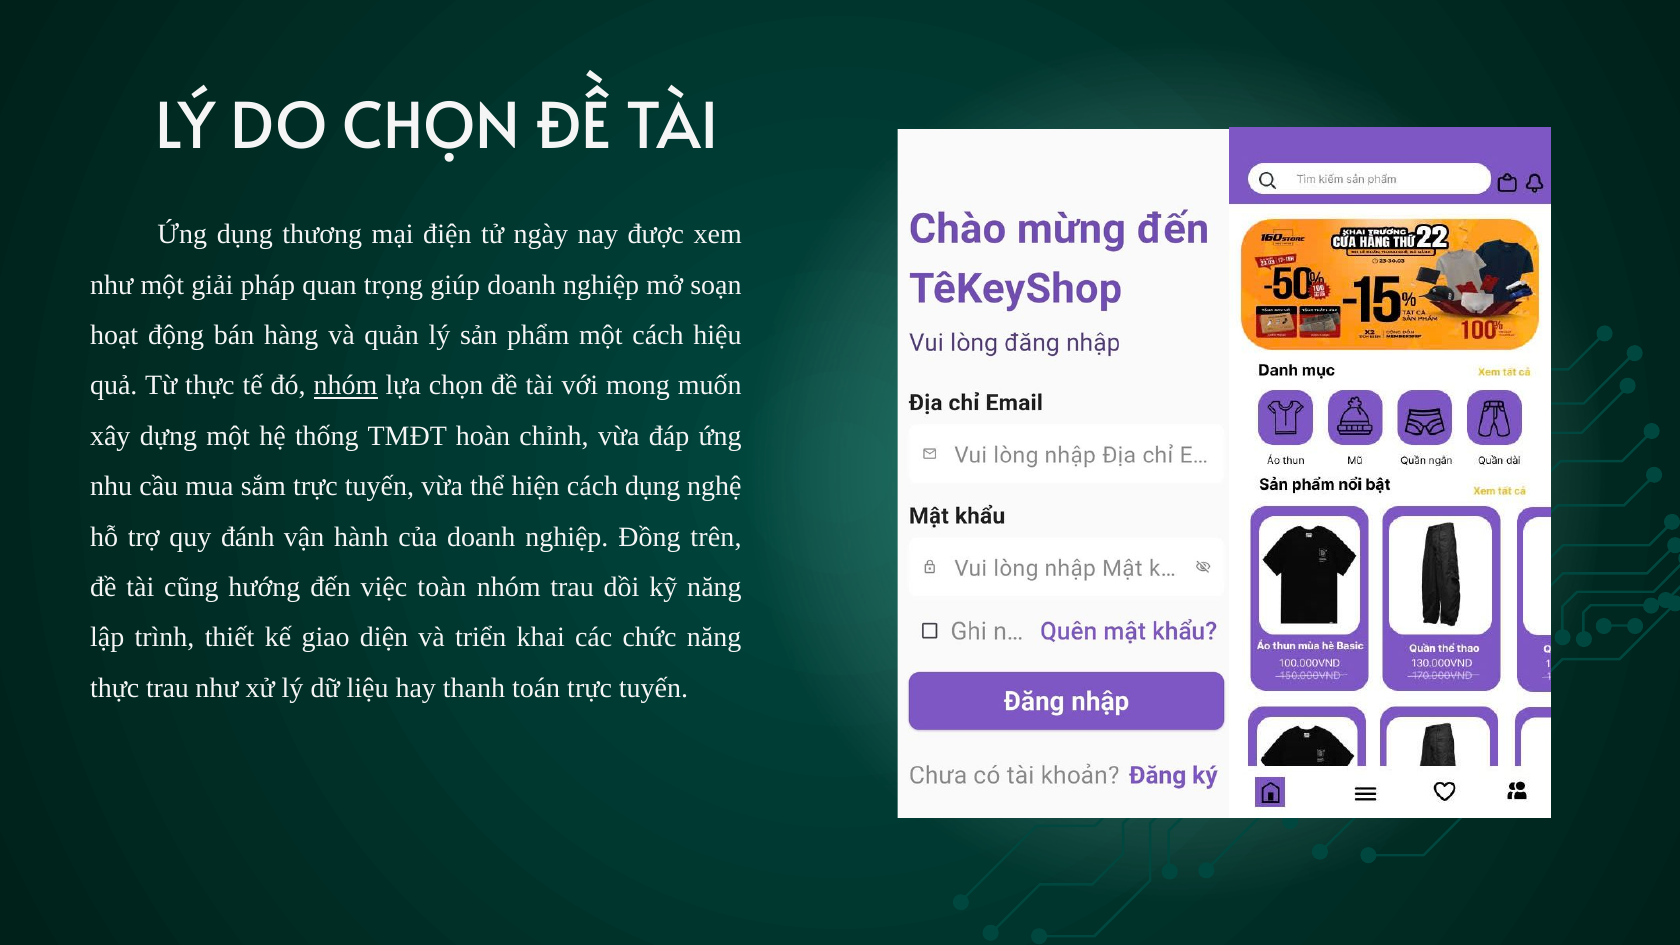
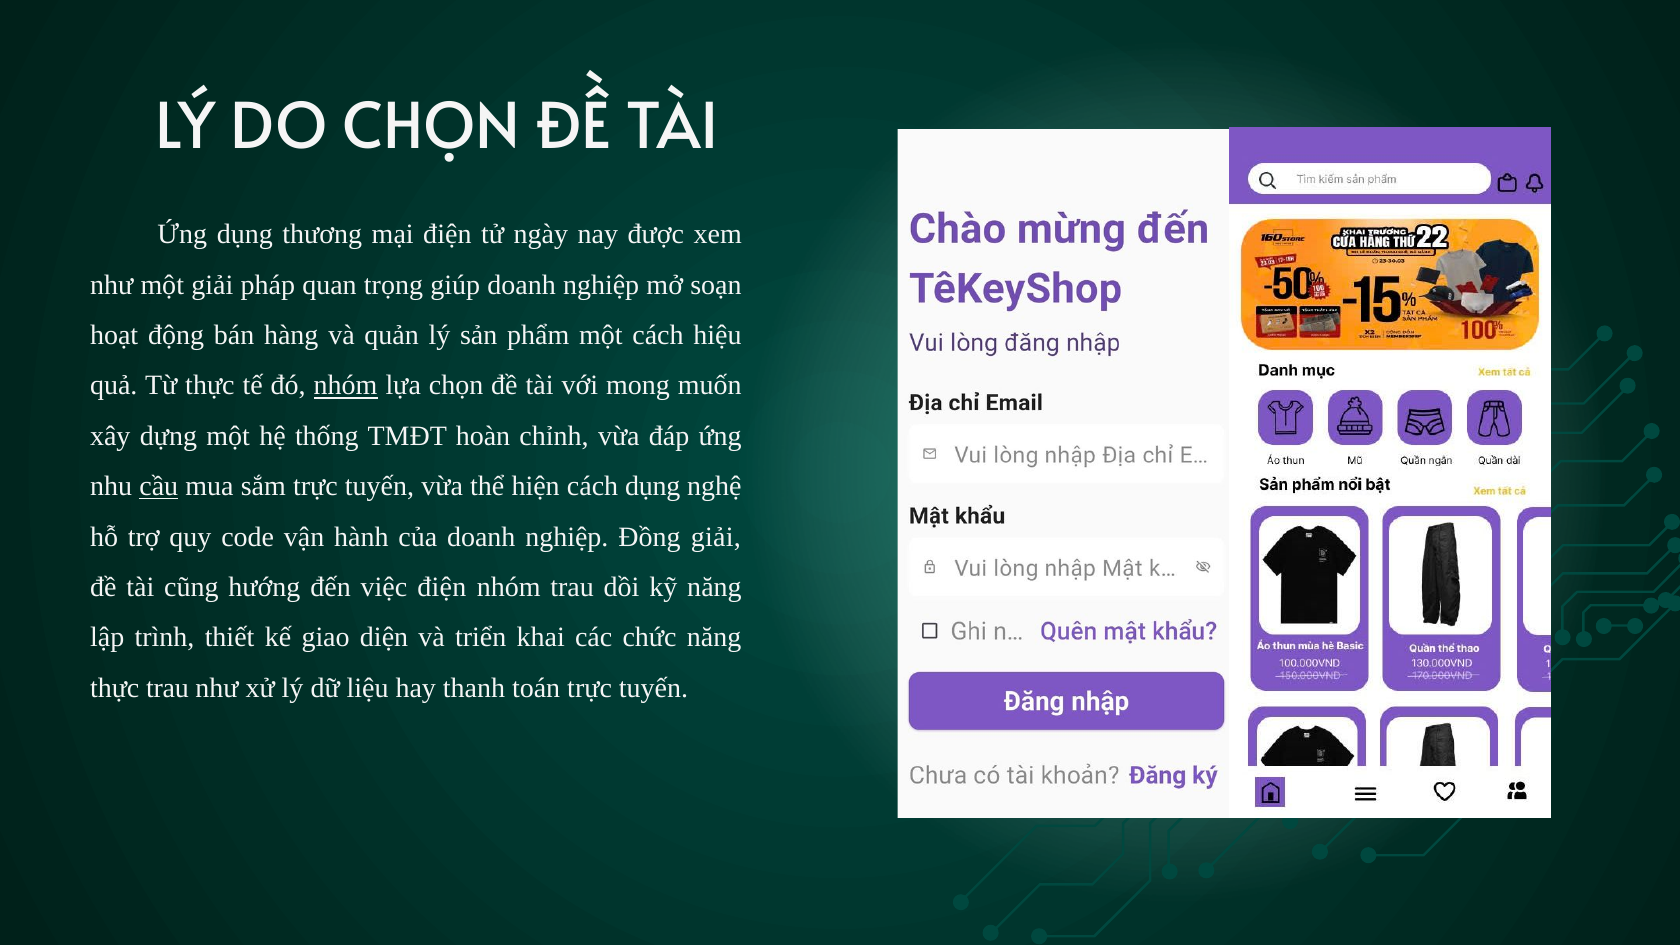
cầu underline: none -> present (159, 487)
đánh: đánh -> code (248, 537)
Đồng trên: trên -> giải (716, 537)
việc toàn: toàn -> điện (442, 587)
